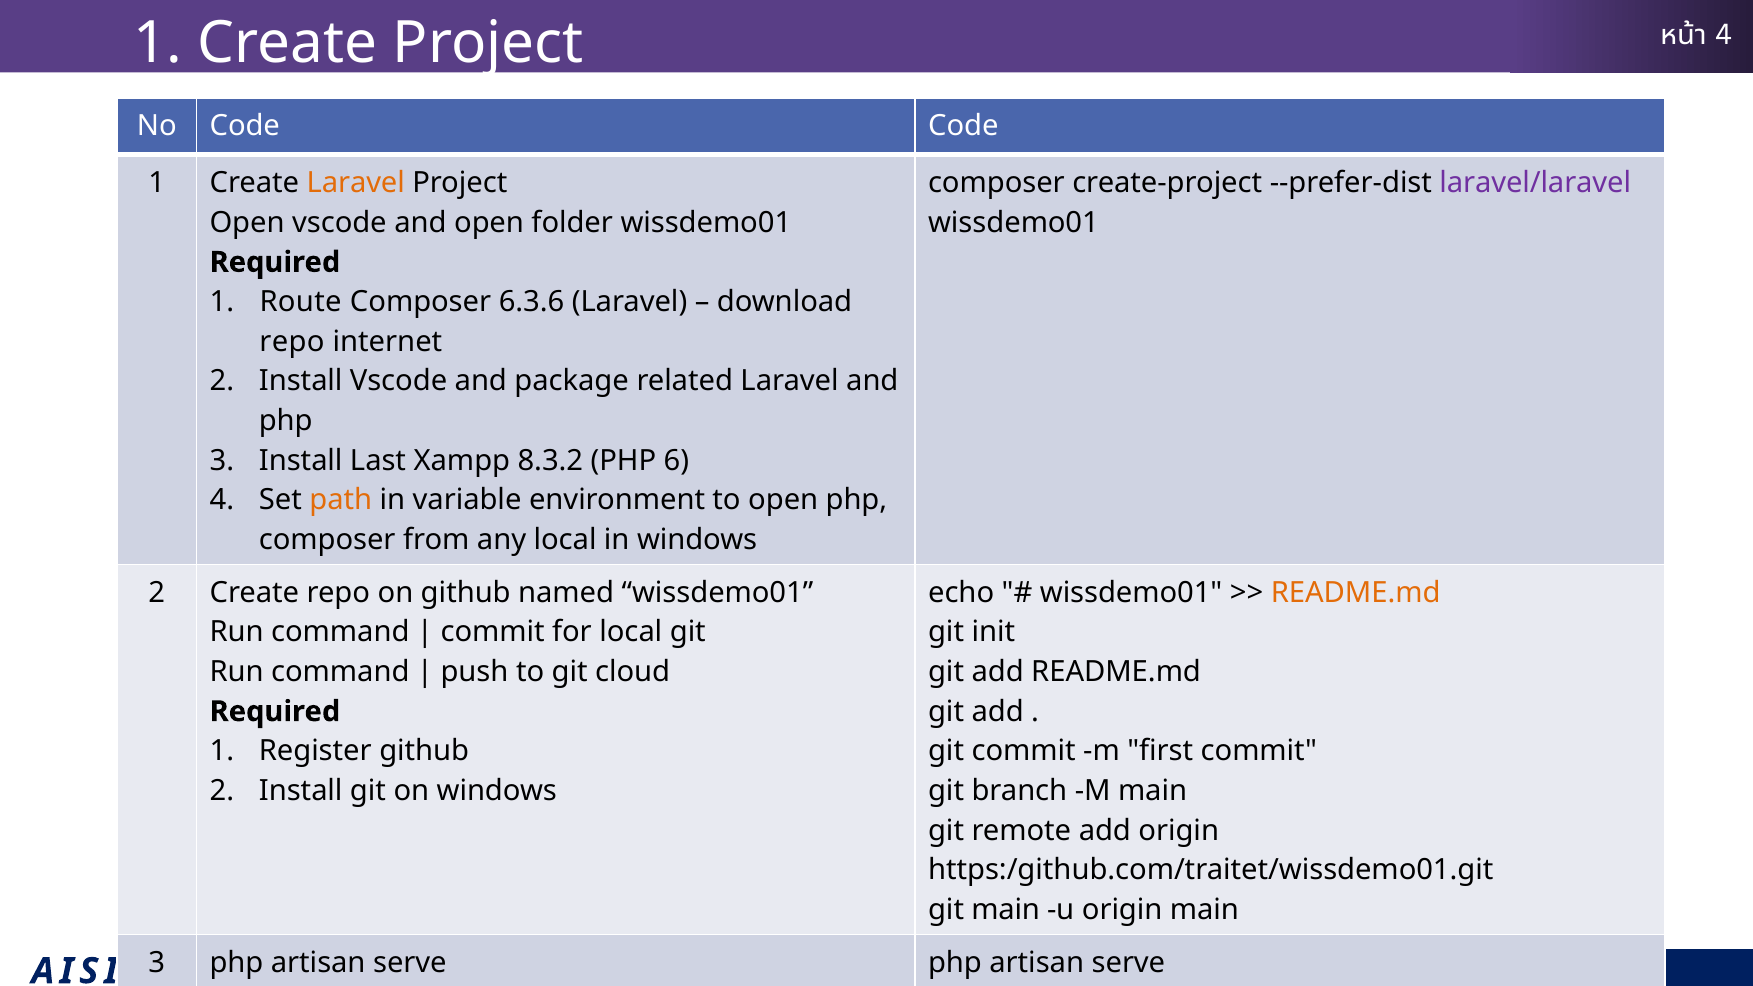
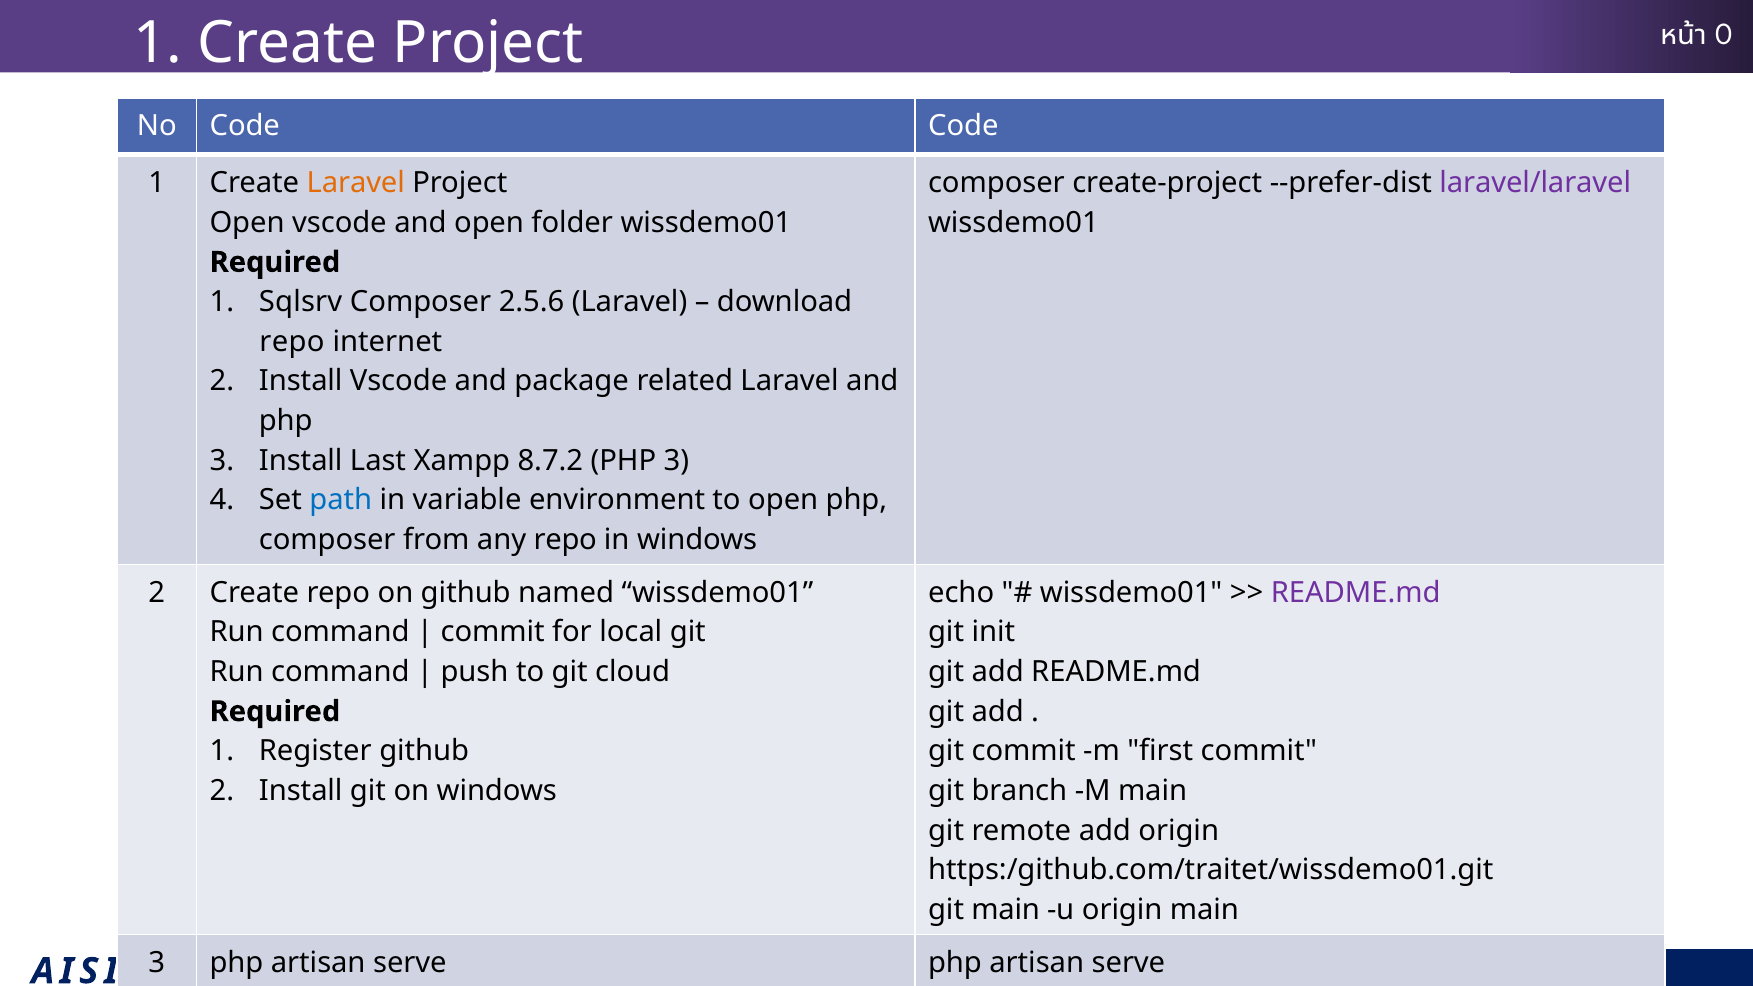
4: 4 -> 0 (1724, 35)
Route: Route -> Sqlsrv (301, 302)
6.3.6: 6.3.6 -> 2.5.6 (532, 302)
8.3.2: 8.3.2 -> 8.7.2 (550, 460)
6: 6 -> 3 (676, 460)
path colour: orange -> blue (341, 500)
any local: local -> repo (565, 540)
README.md colour: orange -> purple (1356, 593)
